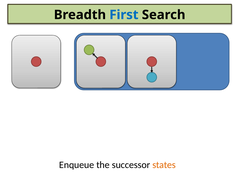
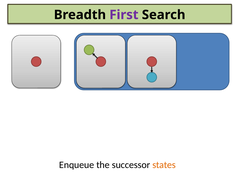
First colour: blue -> purple (124, 15)
